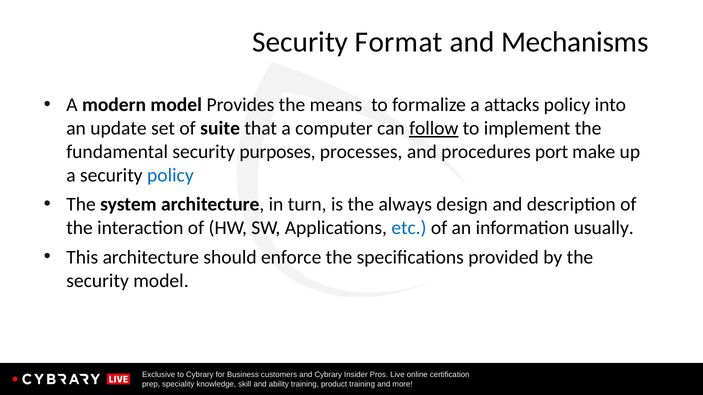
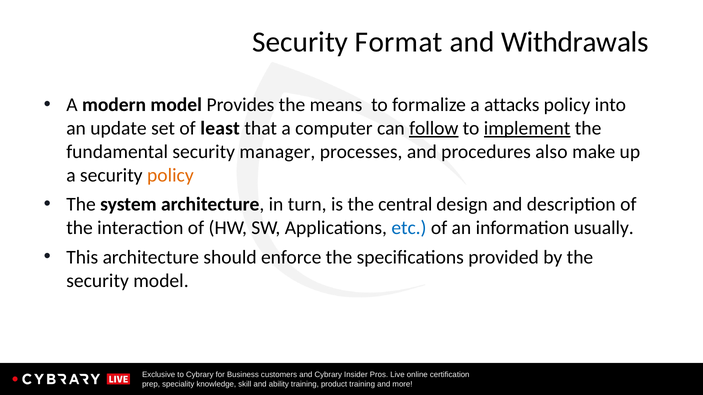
Mechanisms: Mechanisms -> Withdrawals (575, 42)
suite: suite -> least (220, 129)
implement underline: none -> present (527, 129)
purposes: purposes -> manager (277, 152)
port: port -> also (551, 152)
policy colour: blue -> orange (170, 175)
always: always -> central (405, 205)
